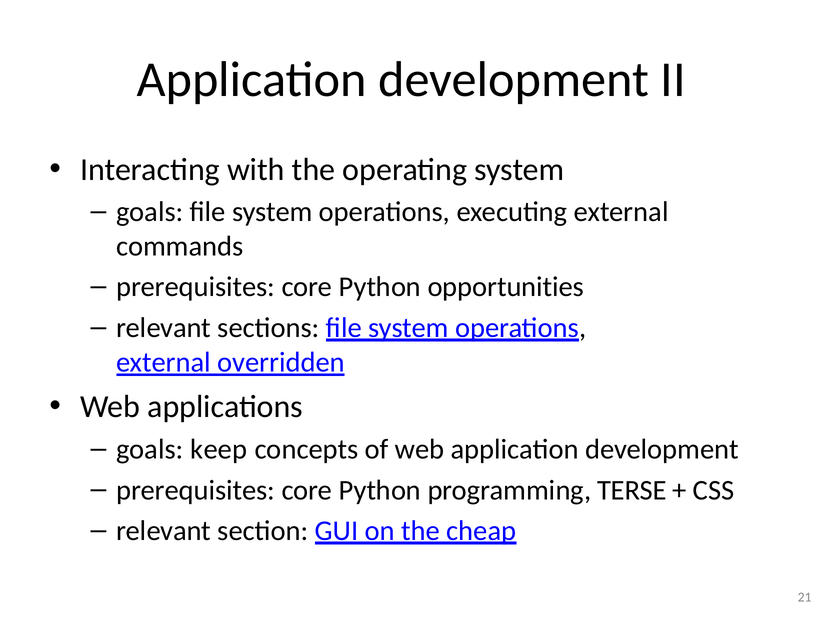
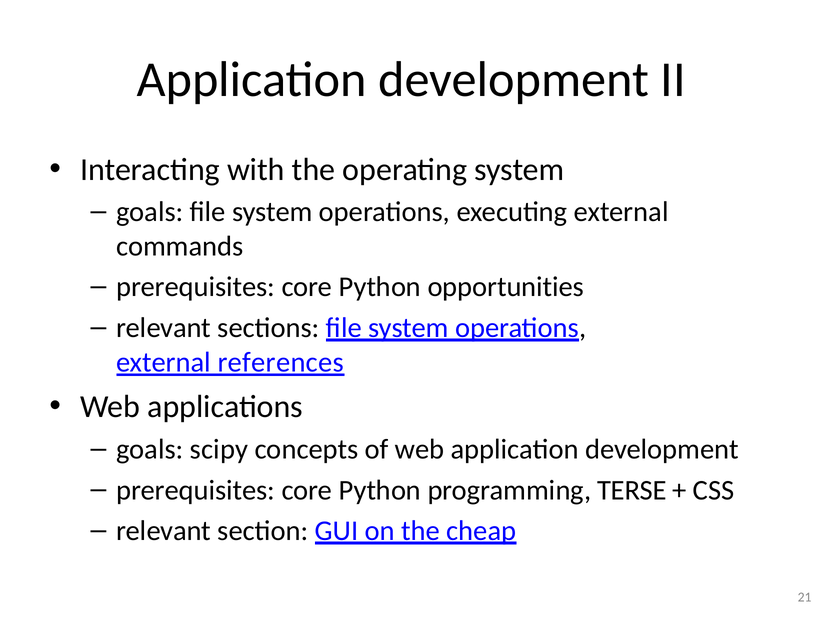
overridden: overridden -> references (281, 363)
keep: keep -> scipy (219, 450)
